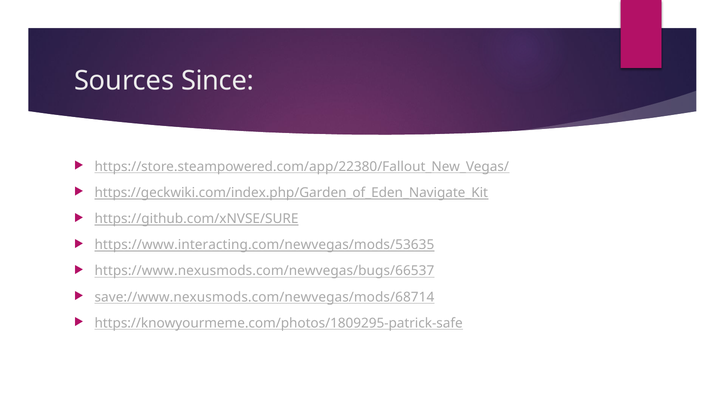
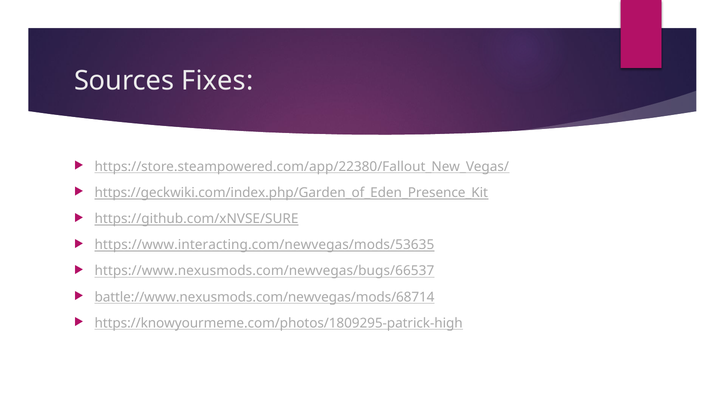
Since: Since -> Fixes (217, 81)
https://geckwiki.com/index.php/Garden_of_Eden_Navigate_Kit: https://geckwiki.com/index.php/Garden_of_Eden_Navigate_Kit -> https://geckwiki.com/index.php/Garden_of_Eden_Presence_Kit (291, 193)
save://www.nexusmods.com/newvegas/mods/68714: save://www.nexusmods.com/newvegas/mods/68714 -> battle://www.nexusmods.com/newvegas/mods/68714 (265, 297)
https://knowyourmeme.com/photos/1809295-patrick-safe: https://knowyourmeme.com/photos/1809295-patrick-safe -> https://knowyourmeme.com/photos/1809295-patrick-high (279, 323)
